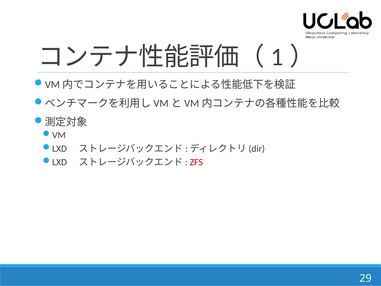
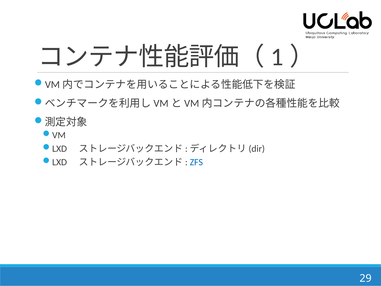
ZFS colour: red -> blue (196, 162)
